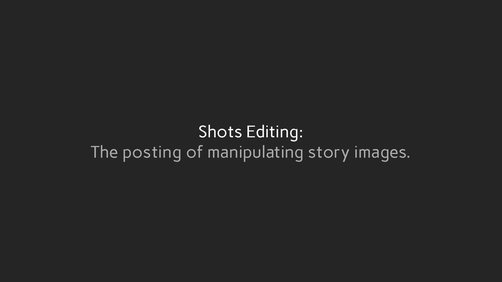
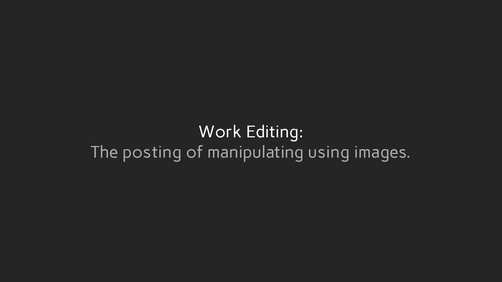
Shots: Shots -> Work (220, 132)
story: story -> using (329, 152)
